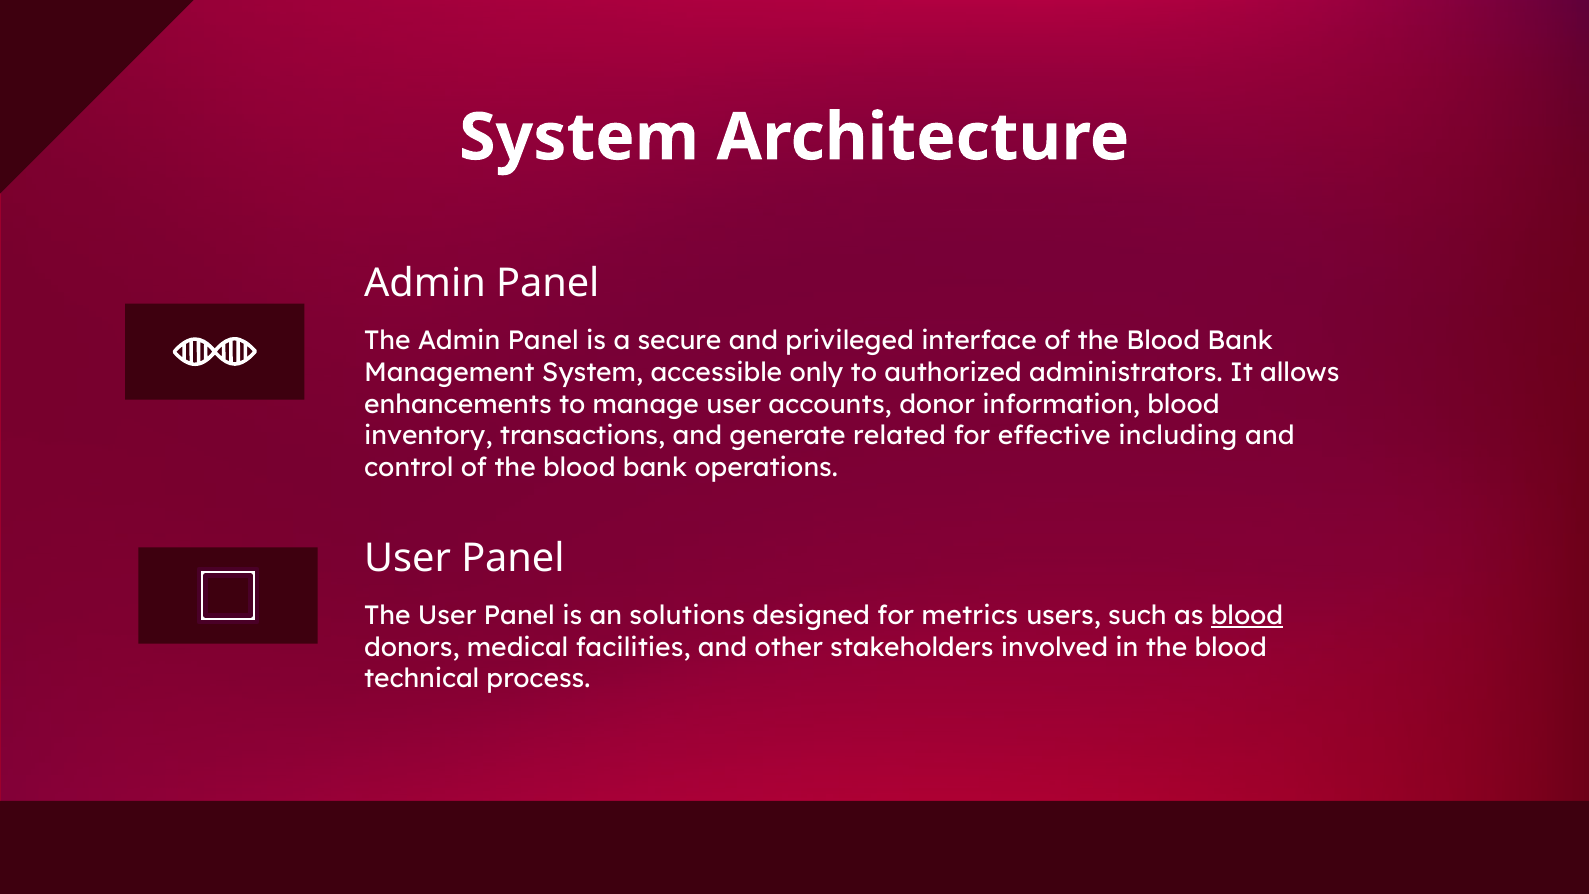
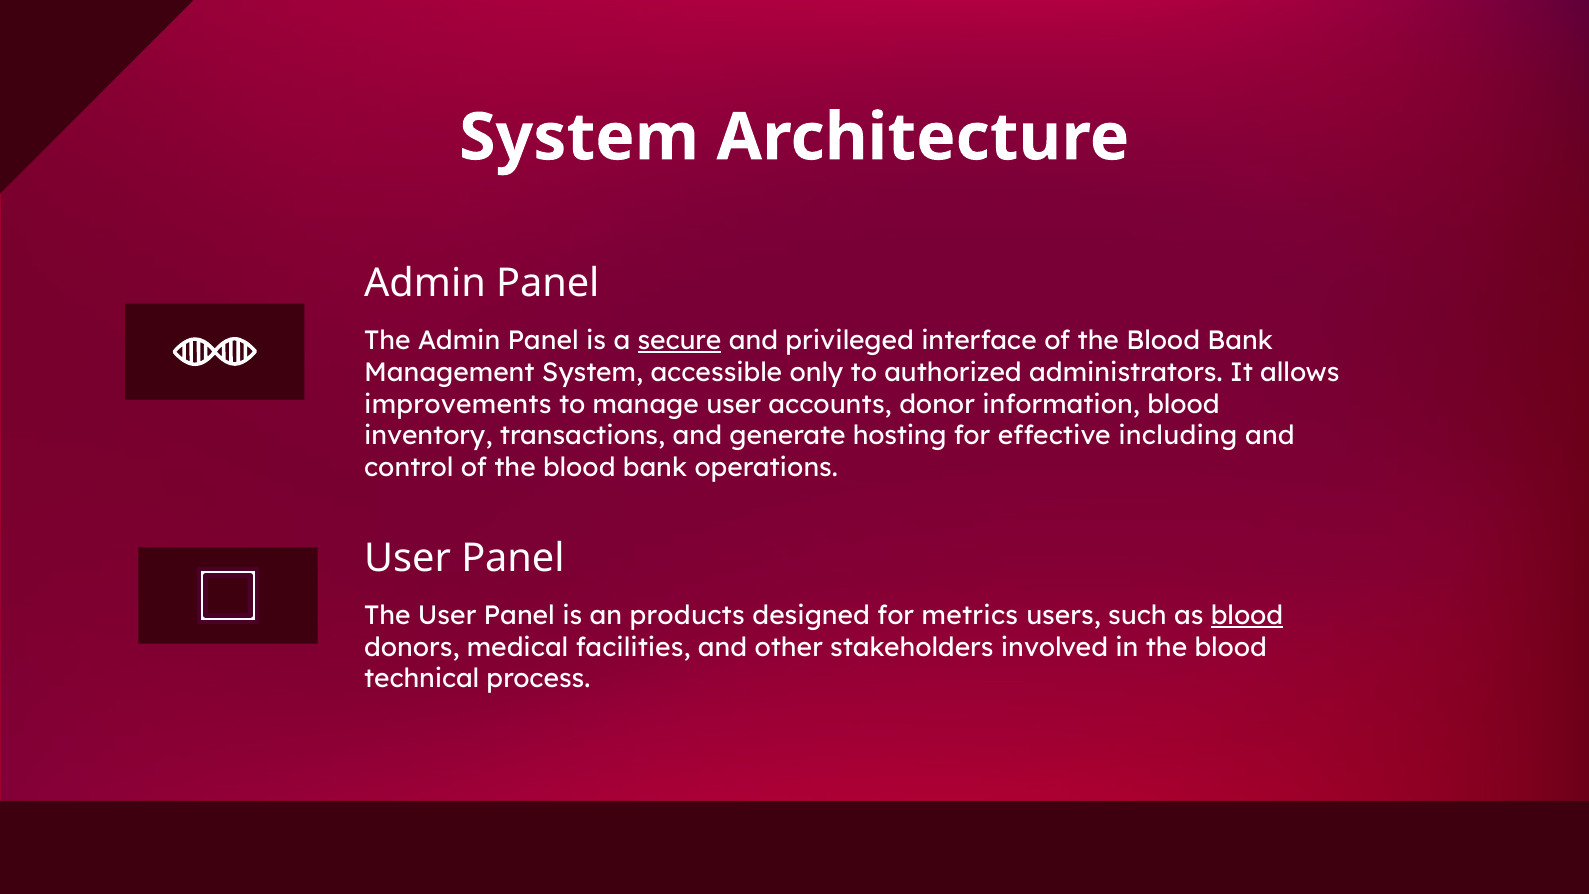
secure underline: none -> present (680, 341)
enhancements: enhancements -> improvements (458, 404)
related: related -> hosting (900, 436)
solutions: solutions -> products (687, 615)
